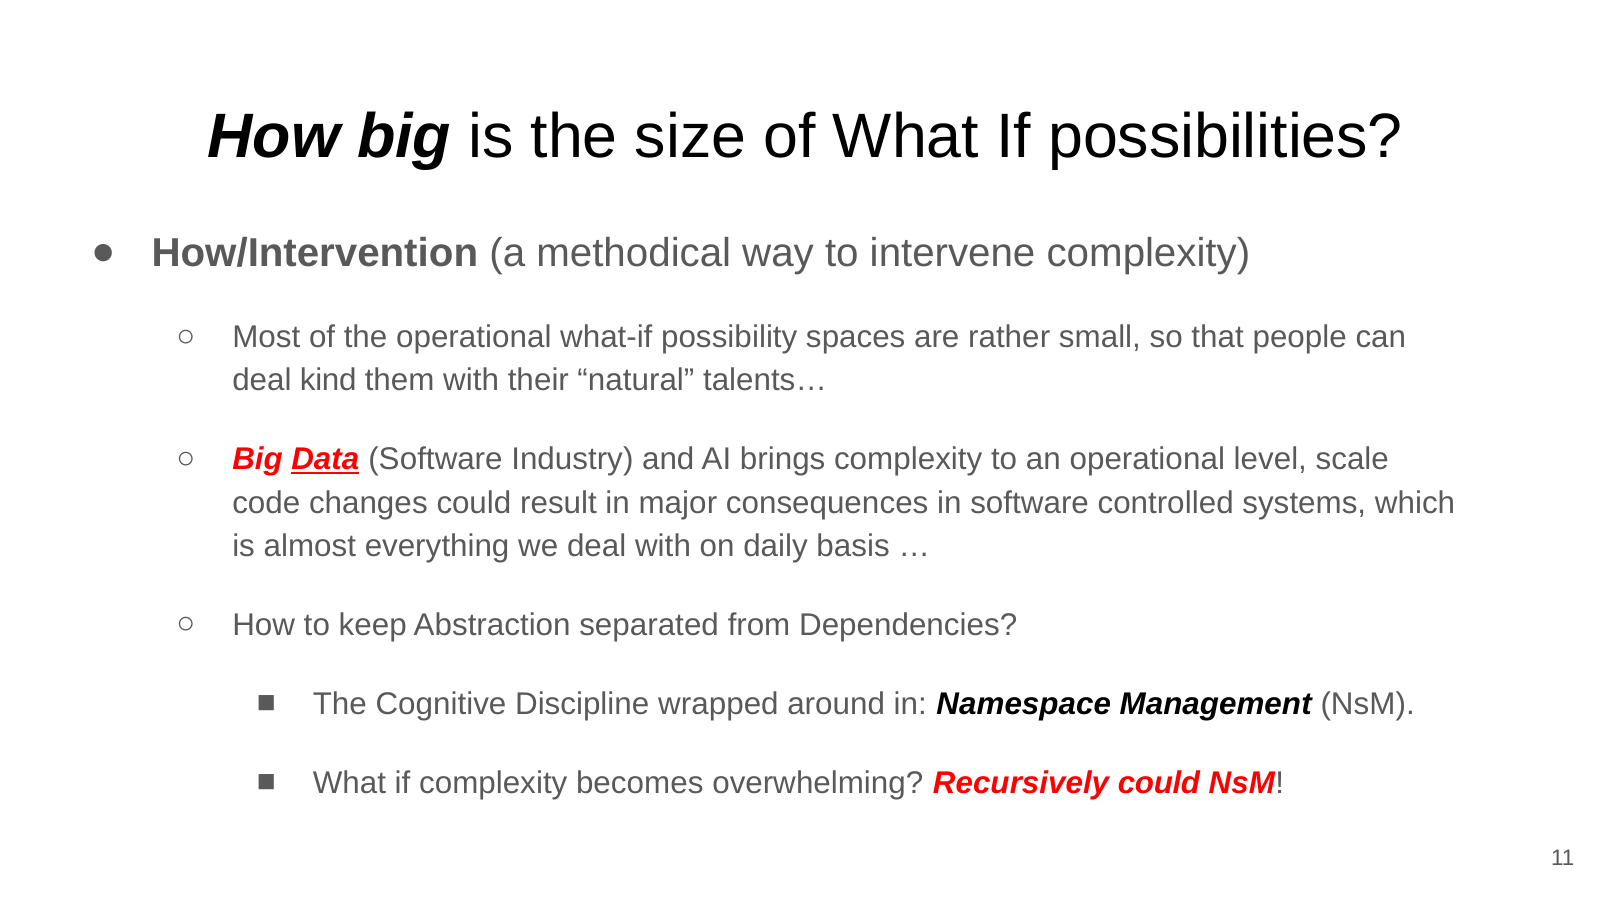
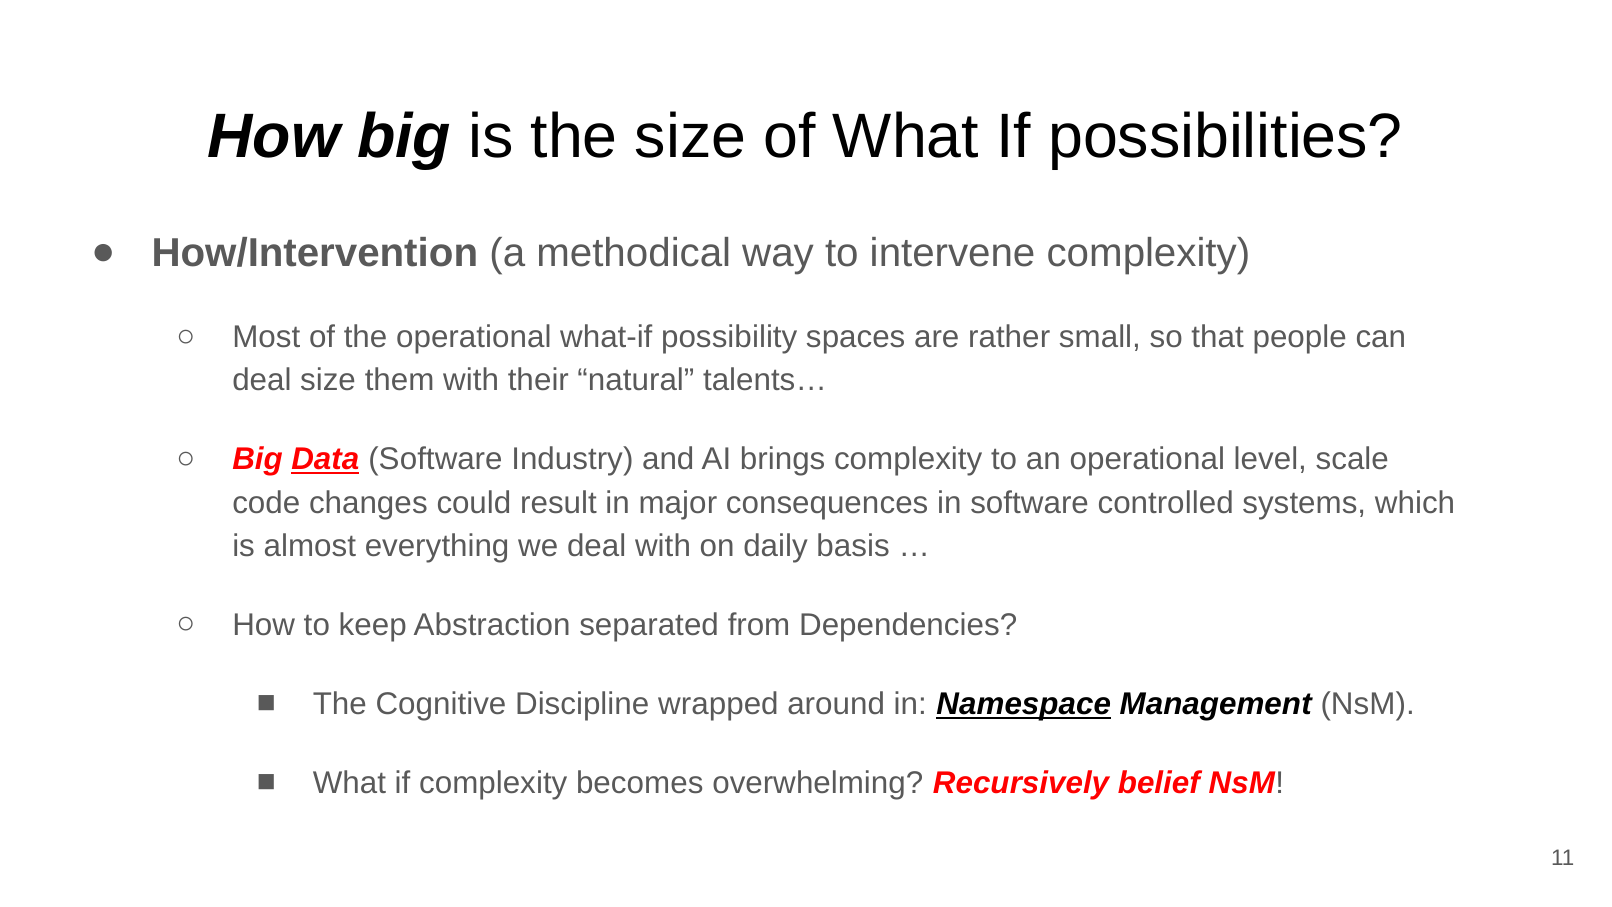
deal kind: kind -> size (328, 380)
Namespace underline: none -> present (1024, 704)
Recursively could: could -> belief (1159, 783)
